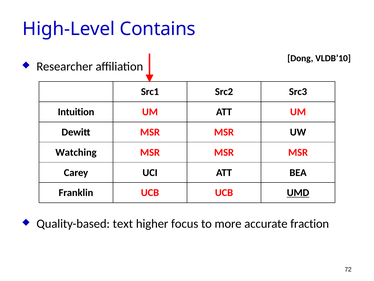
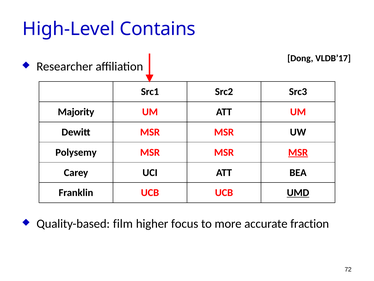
VLDB’10: VLDB’10 -> VLDB’17 (333, 58)
Intuition: Intuition -> Majority (76, 112)
Watching: Watching -> Polysemy (76, 152)
MSR underline: none -> present (298, 152)
text: text -> film (123, 223)
